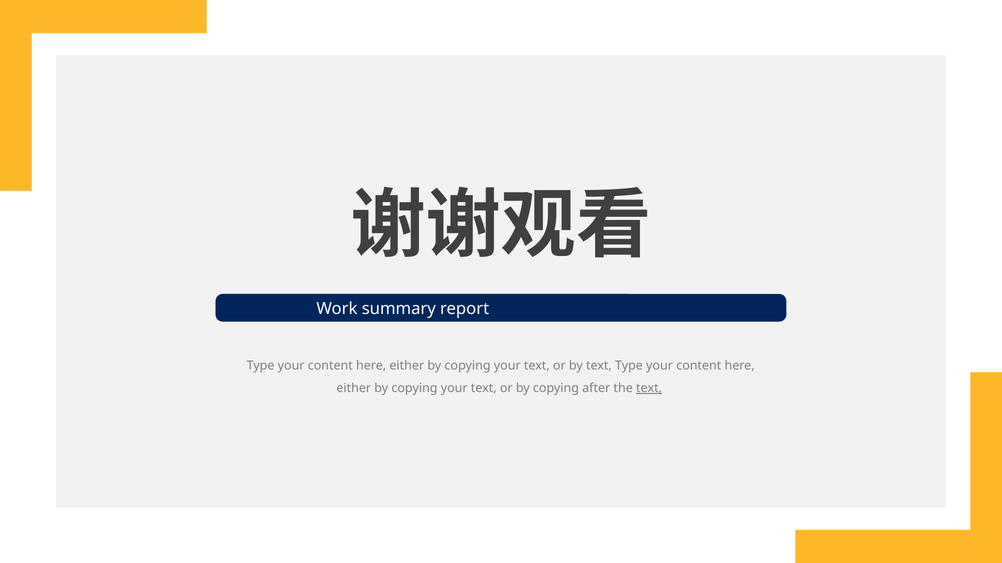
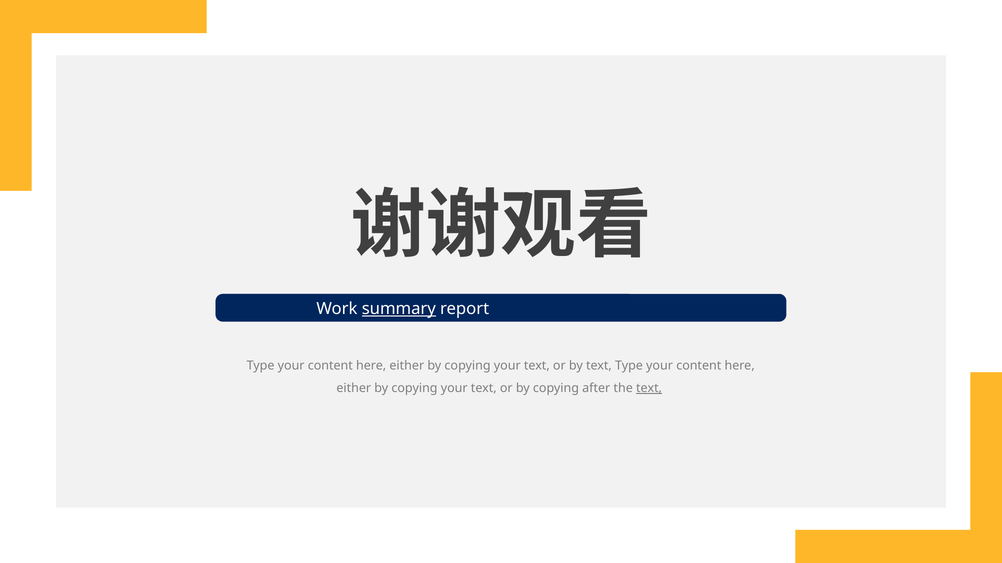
summary underline: none -> present (399, 309)
